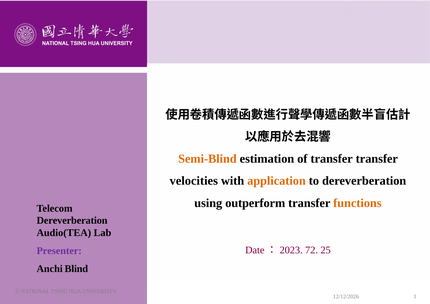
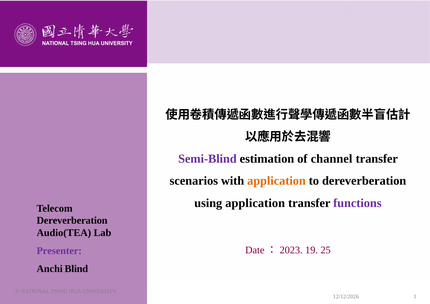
Semi-Blind colour: orange -> purple (207, 159)
of transfer: transfer -> channel (332, 159)
velocities: velocities -> scenarios (194, 181)
using outperform: outperform -> application (255, 203)
functions colour: orange -> purple (357, 203)
72: 72 -> 19 (312, 250)
